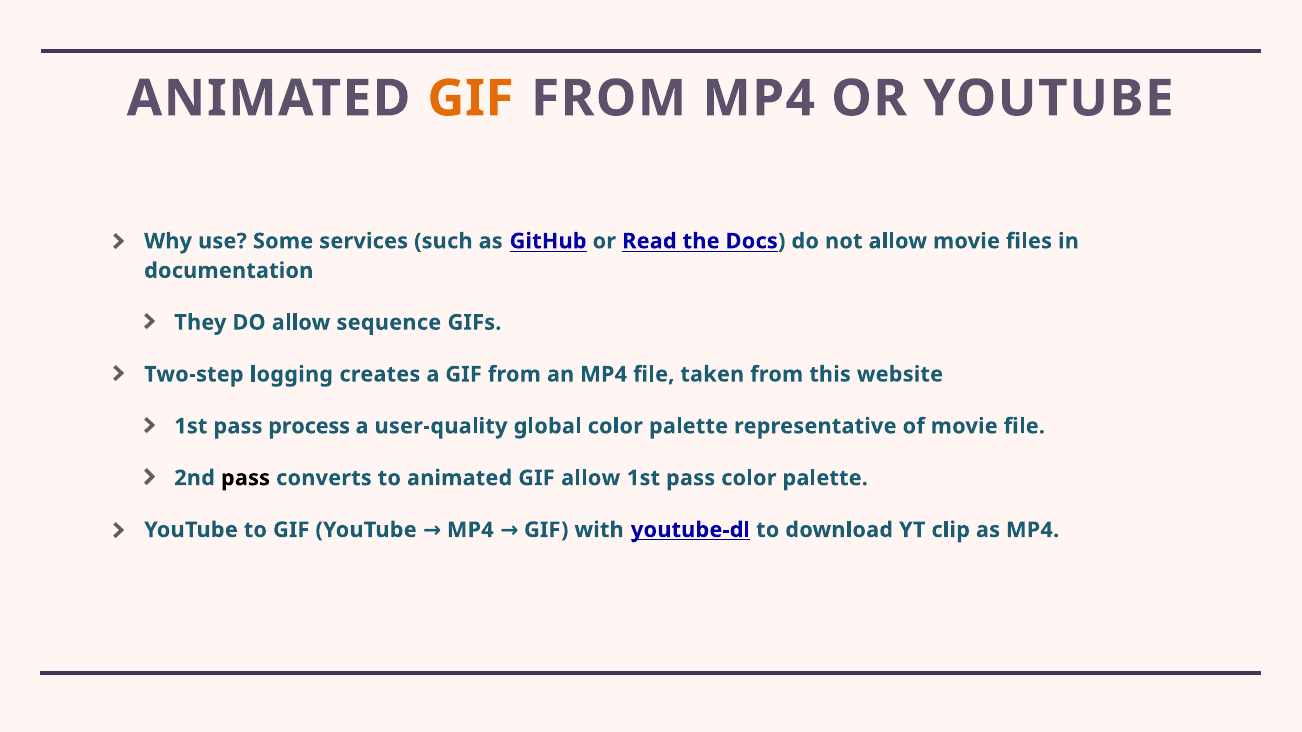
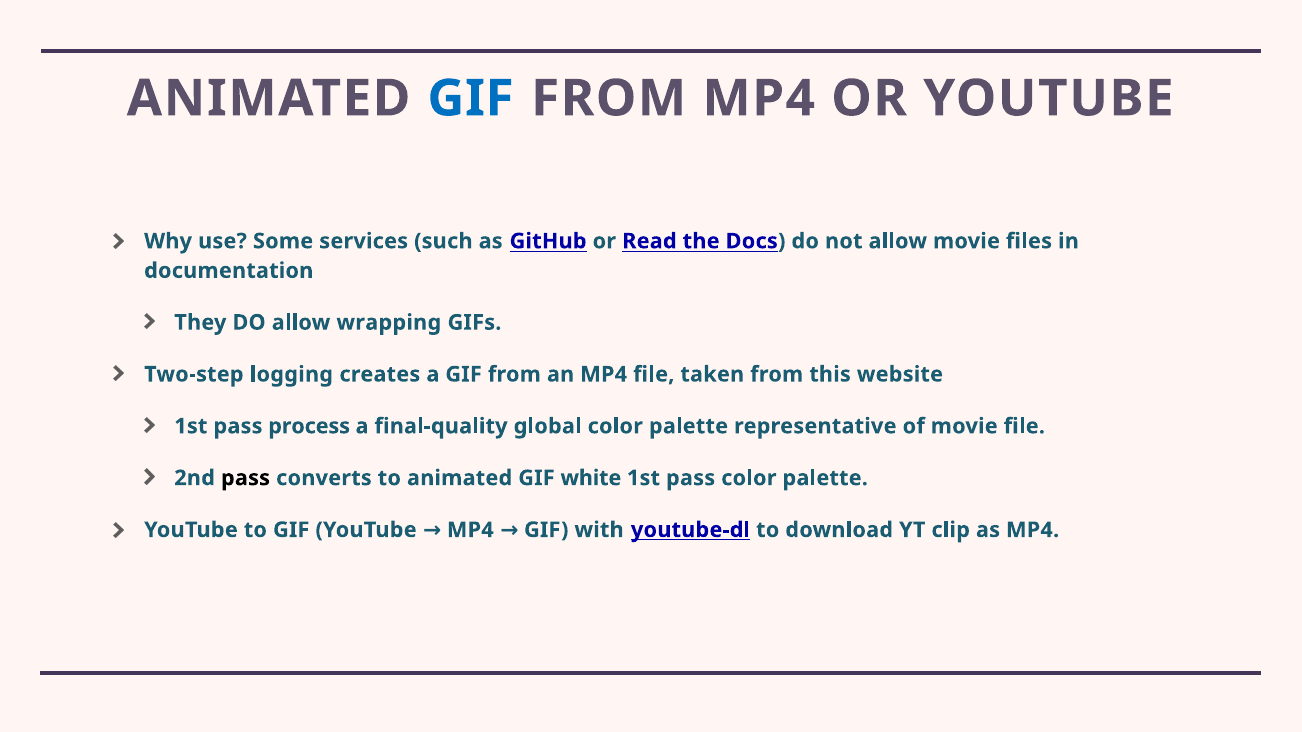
GIF colour: orange -> blue (470, 99)
sequence: sequence -> wrapping (389, 323)
user-quality: user-quality -> final-quality (441, 426)
GIF allow: allow -> white (591, 478)
